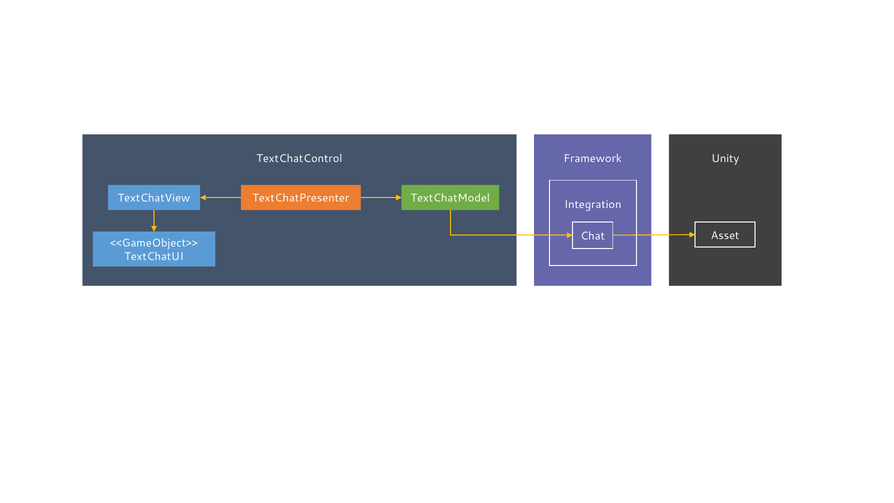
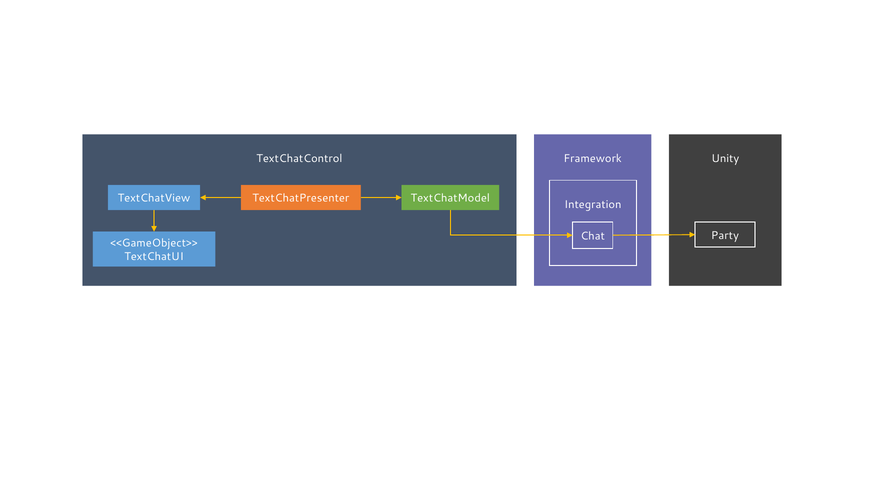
Asset: Asset -> Party (725, 235)
